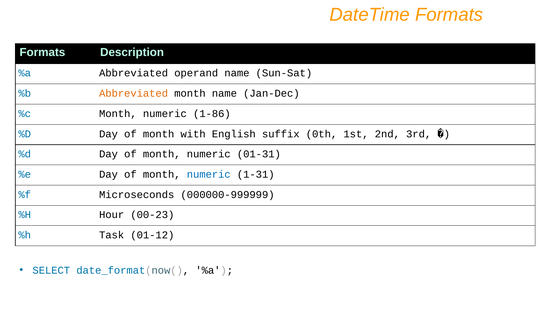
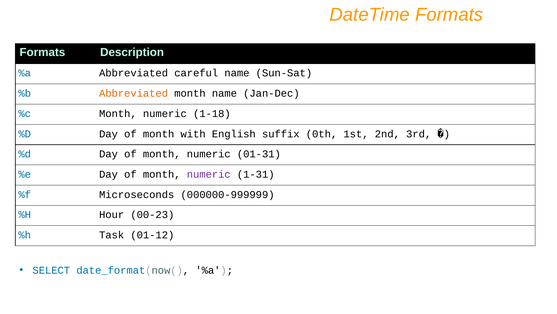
operand: operand -> careful (196, 73)
1-86: 1-86 -> 1-18 (212, 113)
numeric colour: blue -> purple (209, 174)
